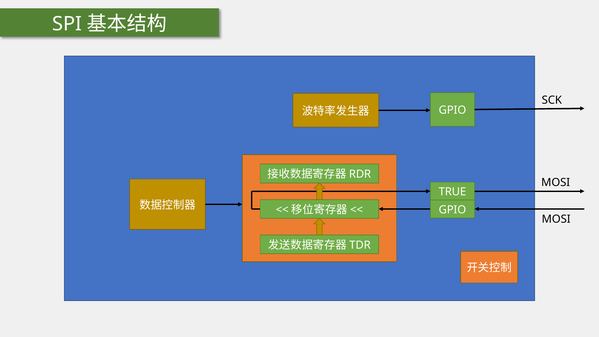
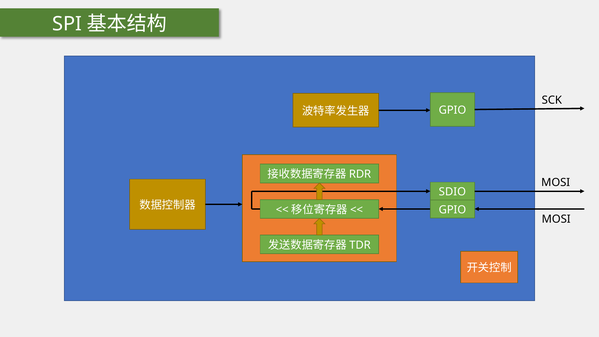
TRUE: TRUE -> SDIO (452, 192)
